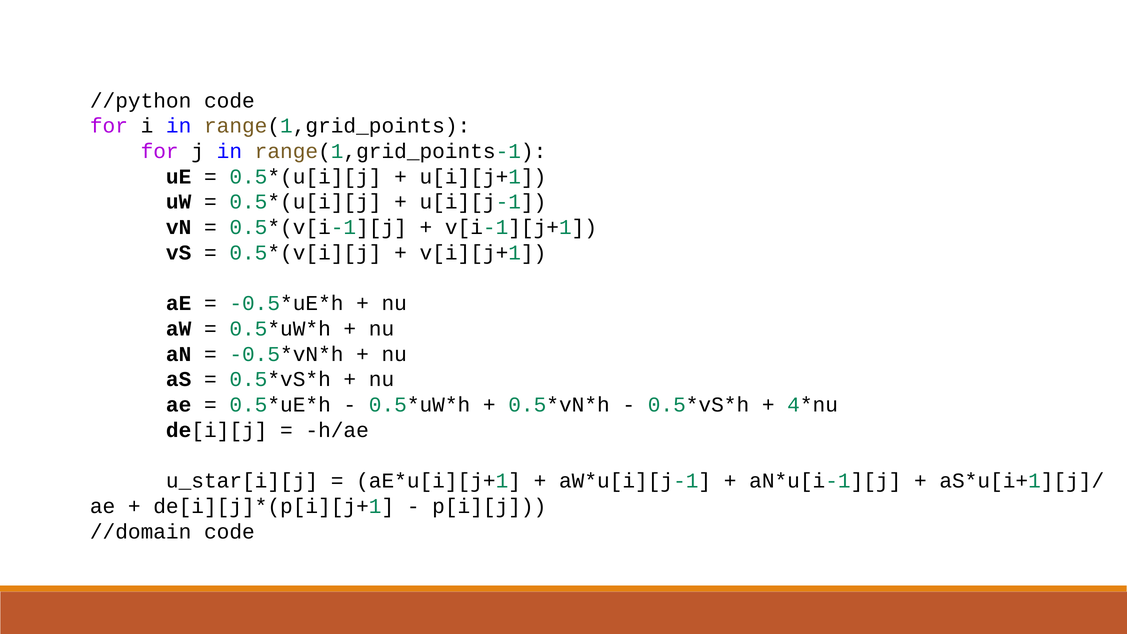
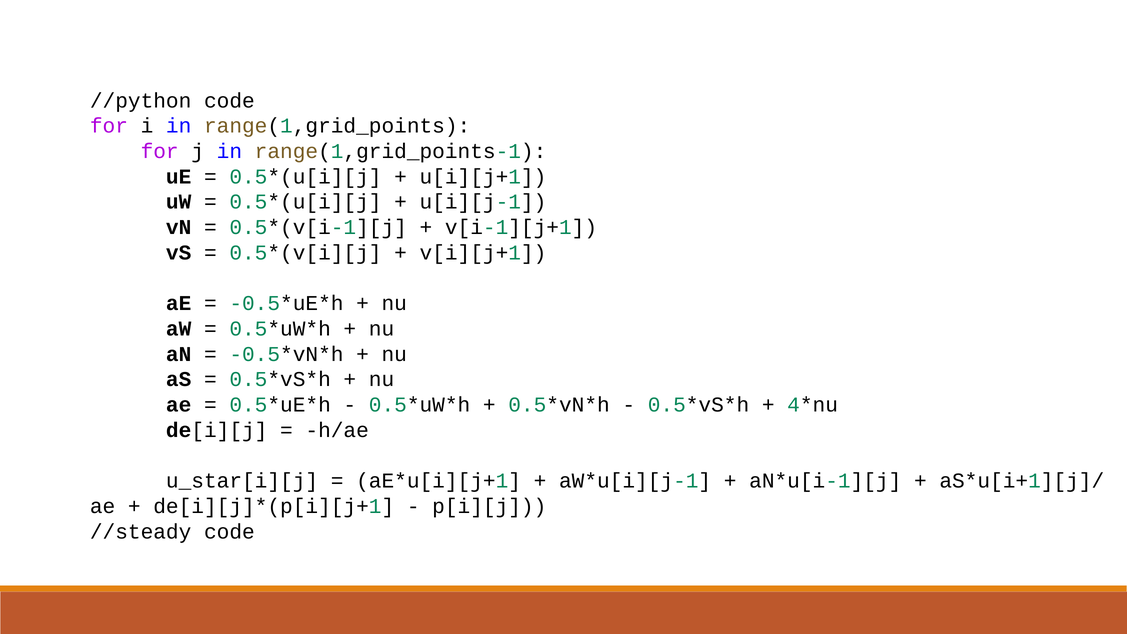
//domain: //domain -> //steady (141, 532)
